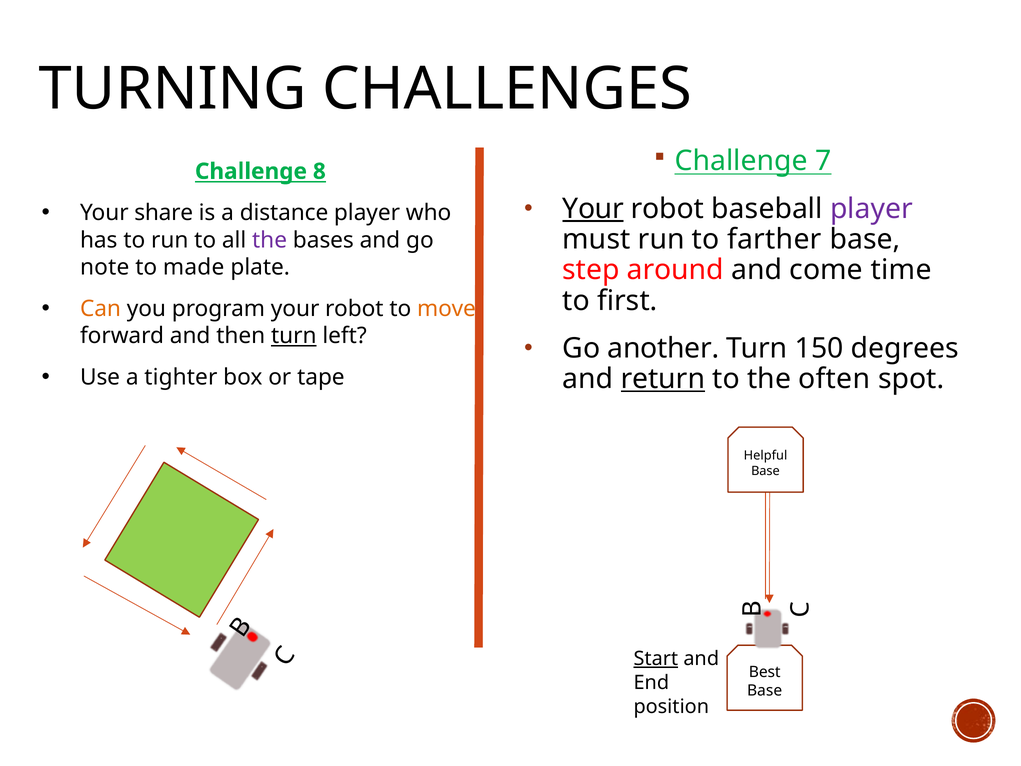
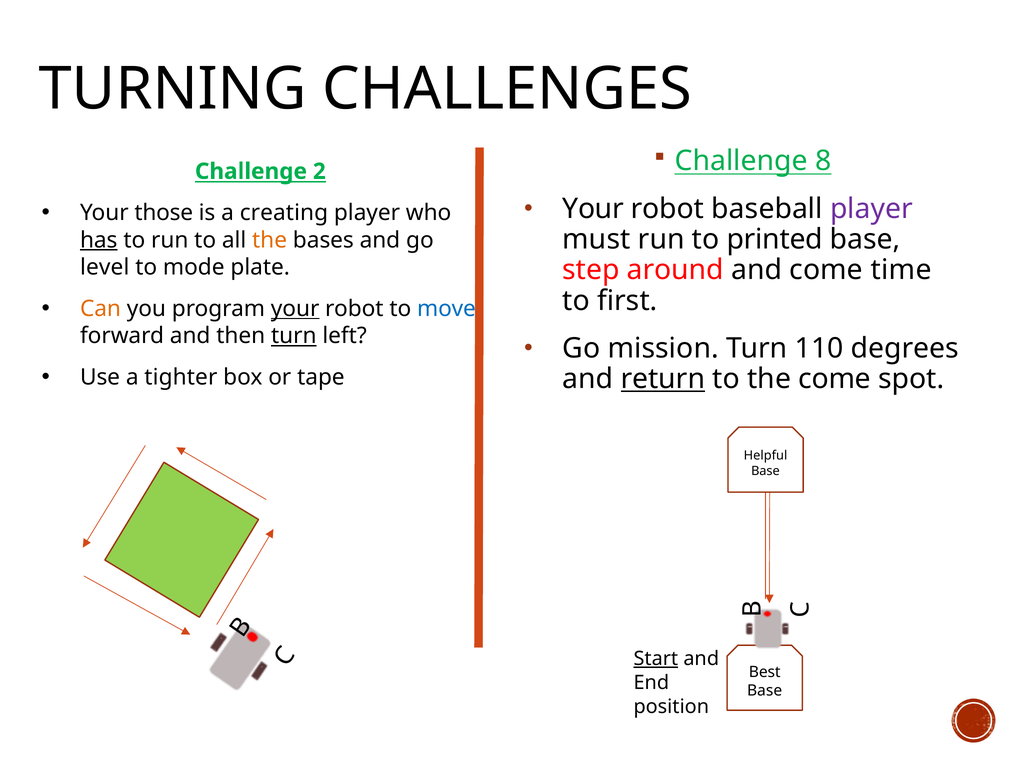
7: 7 -> 8 (823, 161)
8: 8 -> 2 (319, 171)
Your underline: present -> none (593, 209)
share: share -> those (164, 213)
distance: distance -> creating (284, 213)
farther: farther -> printed (775, 239)
has underline: none -> present (99, 240)
the colour: purple -> orange (270, 240)
note: note -> level (105, 267)
made: made -> mode (194, 267)
your underline: none -> present (295, 309)
move colour: orange -> blue (447, 309)
another: another -> mission (663, 348)
150: 150 -> 110 (819, 348)
the often: often -> come (835, 379)
